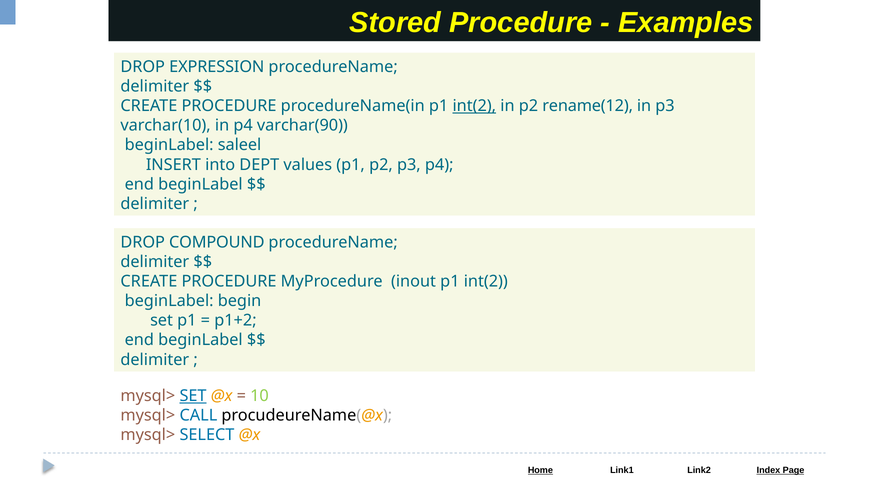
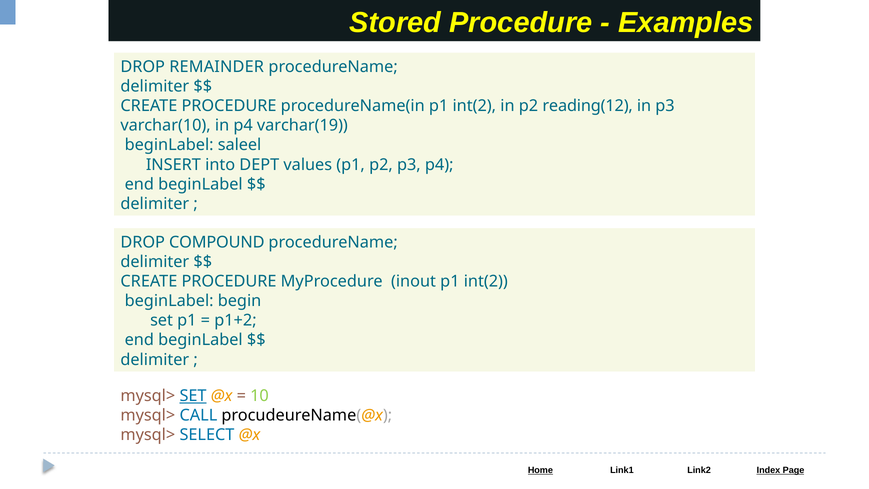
EXPRESSION: EXPRESSION -> REMAINDER (217, 67)
int(2 underline: present -> none (474, 106)
rename(12: rename(12 -> reading(12 (588, 106)
varchar(90: varchar(90 -> varchar(19 (302, 125)
